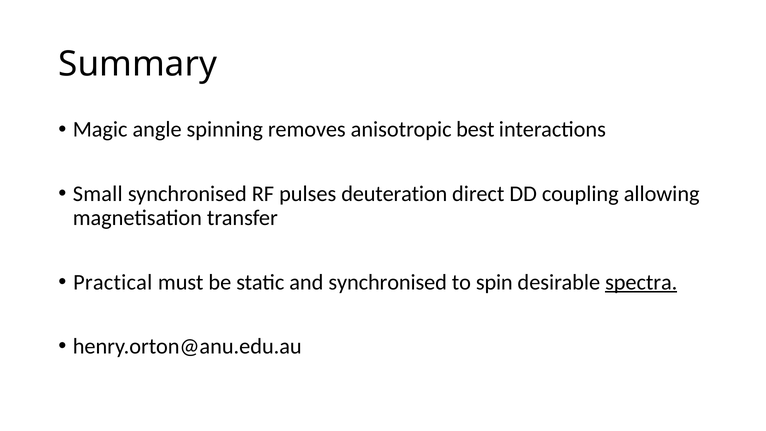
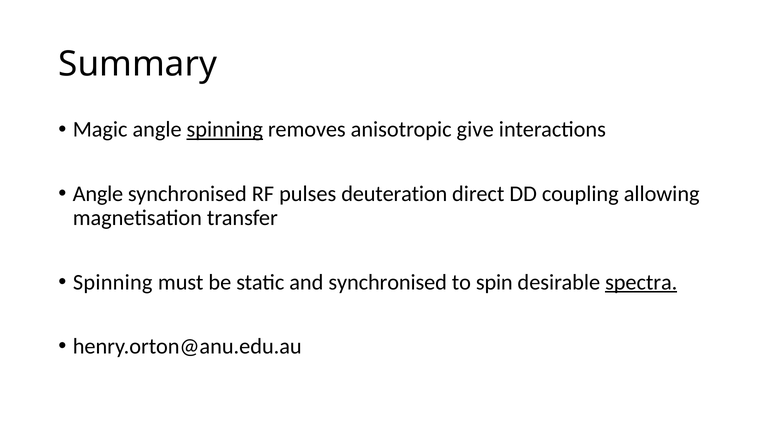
spinning underline: none -> present (225, 130)
best: best -> give (475, 130)
Small: Small -> Angle (98, 194)
Practical: Practical -> Spinning (113, 282)
